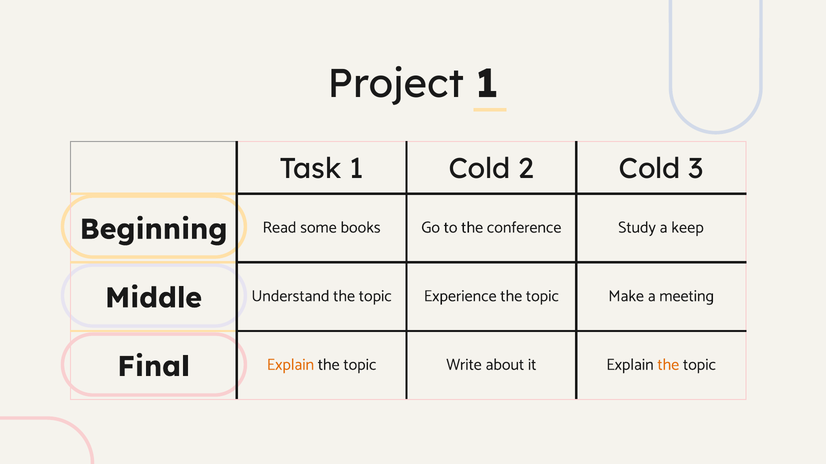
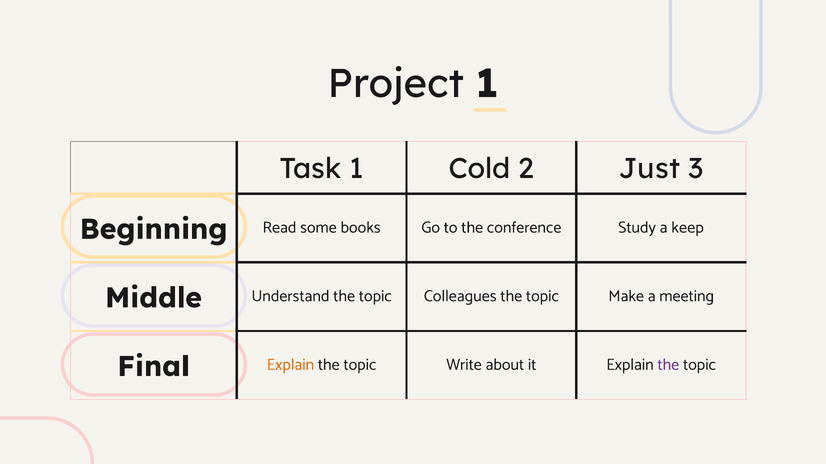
2 Cold: Cold -> Just (649, 169)
Experience: Experience -> Colleagues (460, 296)
the colour: orange -> purple (668, 365)
